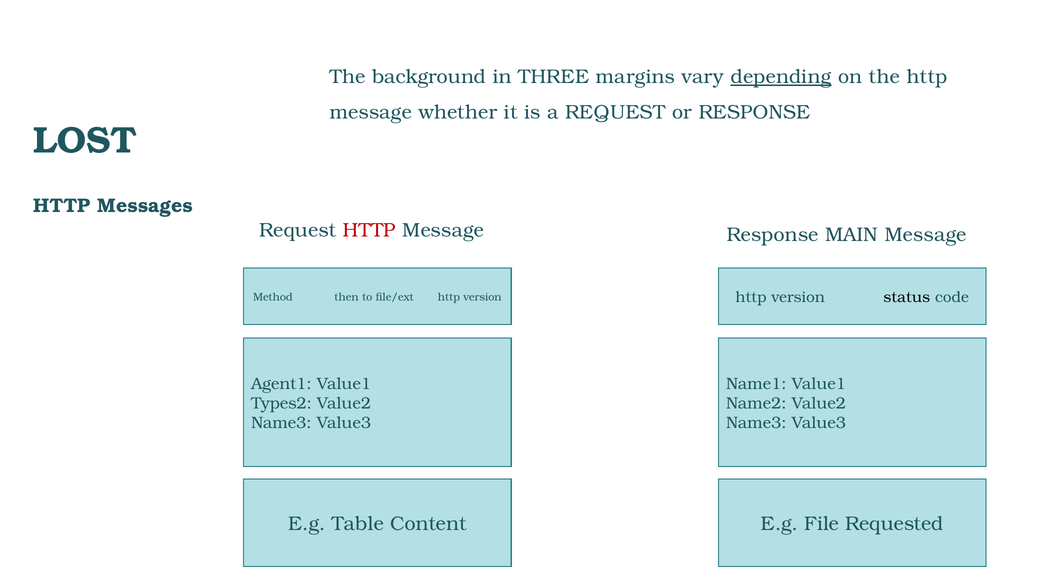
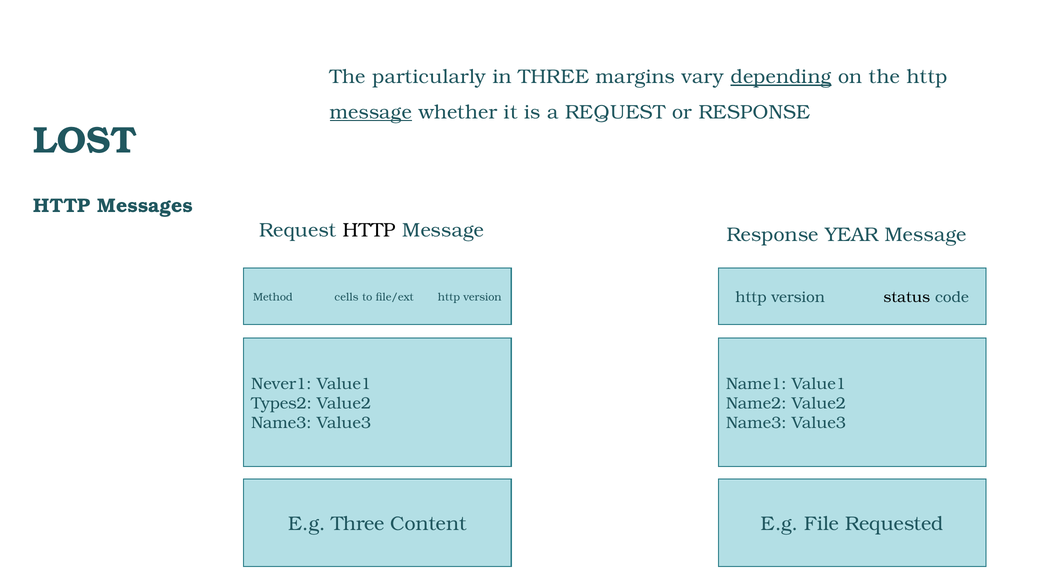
background: background -> particularly (429, 77)
message underline: none -> present (371, 112)
HTTP colour: red -> black (369, 230)
MAIN: MAIN -> YEAR (852, 235)
then: then -> cells (346, 297)
Agent1: Agent1 -> Never1 (281, 384)
E.g Table: Table -> Three (358, 524)
